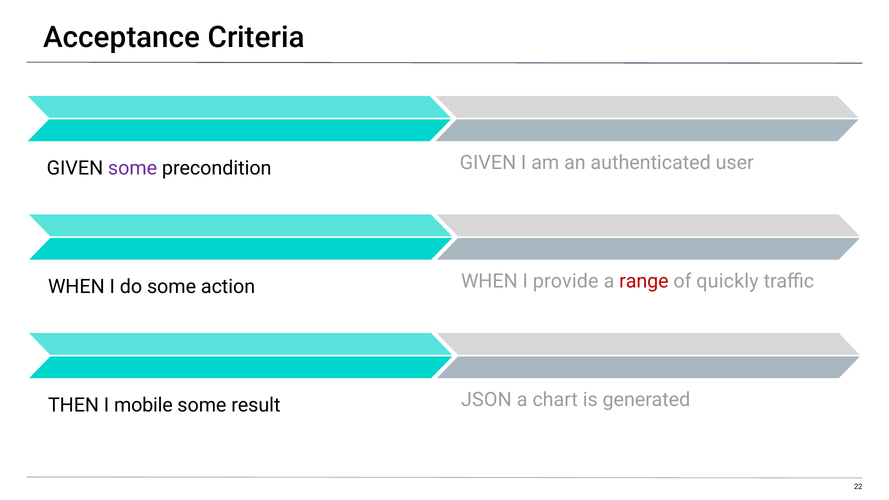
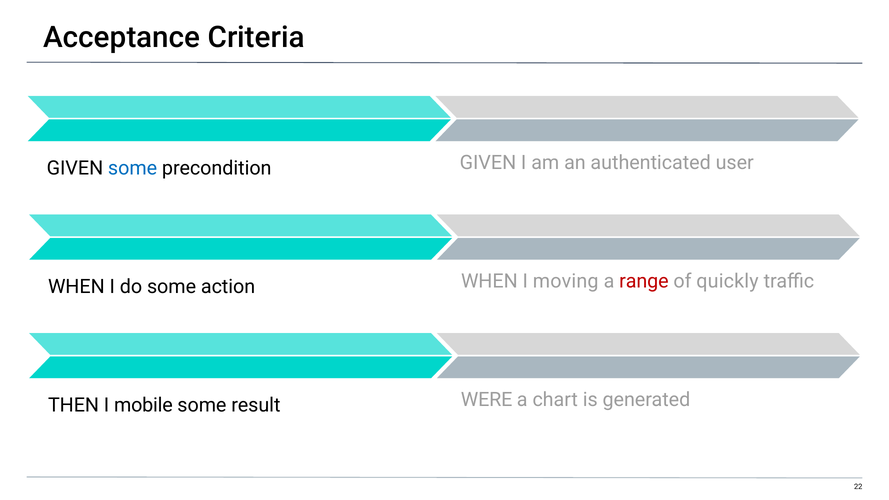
some colour: purple -> blue (133, 168)
provide: provide -> moving (566, 281)
JSON: JSON -> WERE (487, 400)
